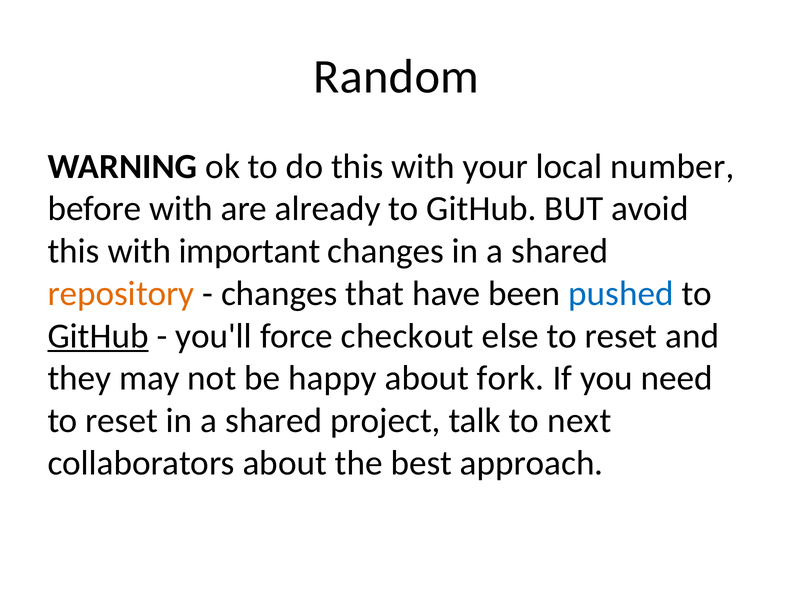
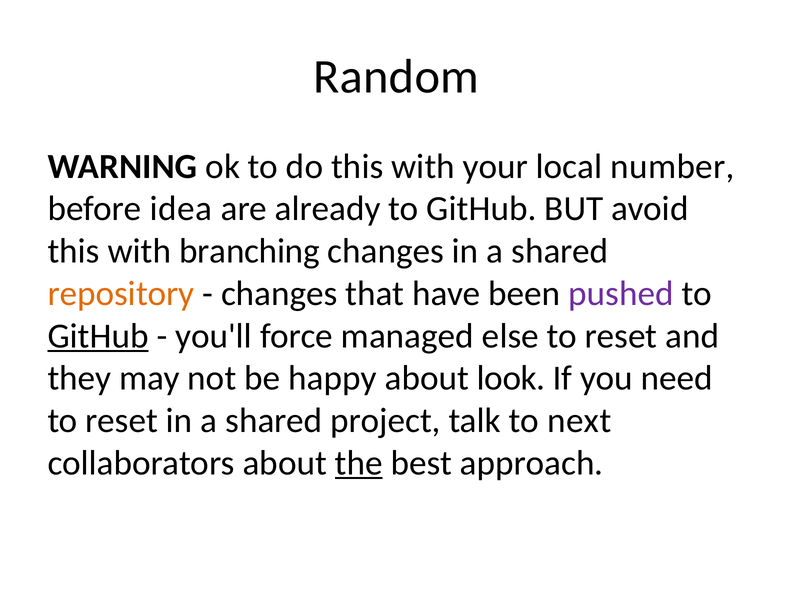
before with: with -> idea (181, 209)
important: important -> branching (249, 251)
pushed colour: blue -> purple (621, 293)
checkout: checkout -> managed (407, 336)
fork: fork -> look (511, 378)
the underline: none -> present (359, 463)
